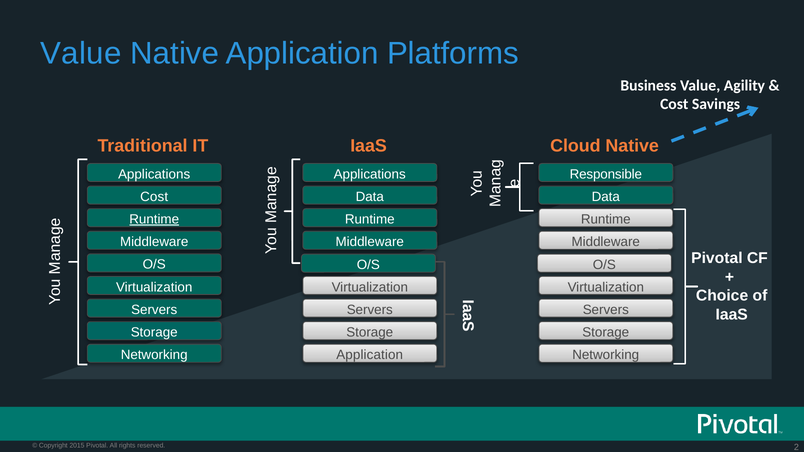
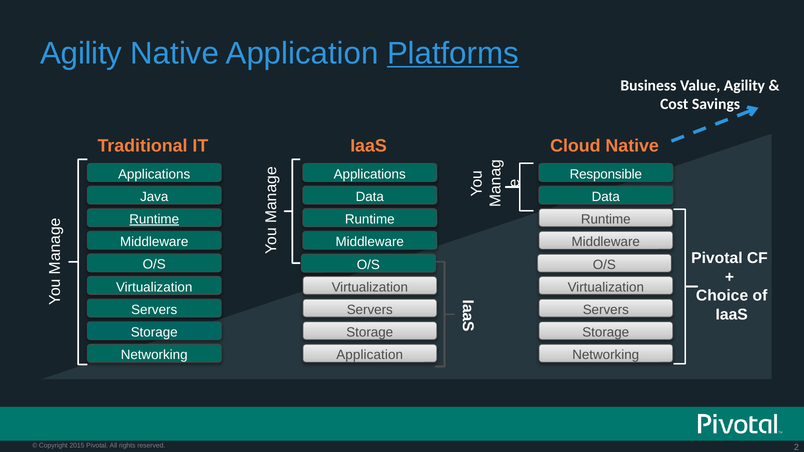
Value: Value -> Agility (81, 53)
Platforms underline: none -> present (453, 53)
Cost: Cost -> Java (154, 197)
